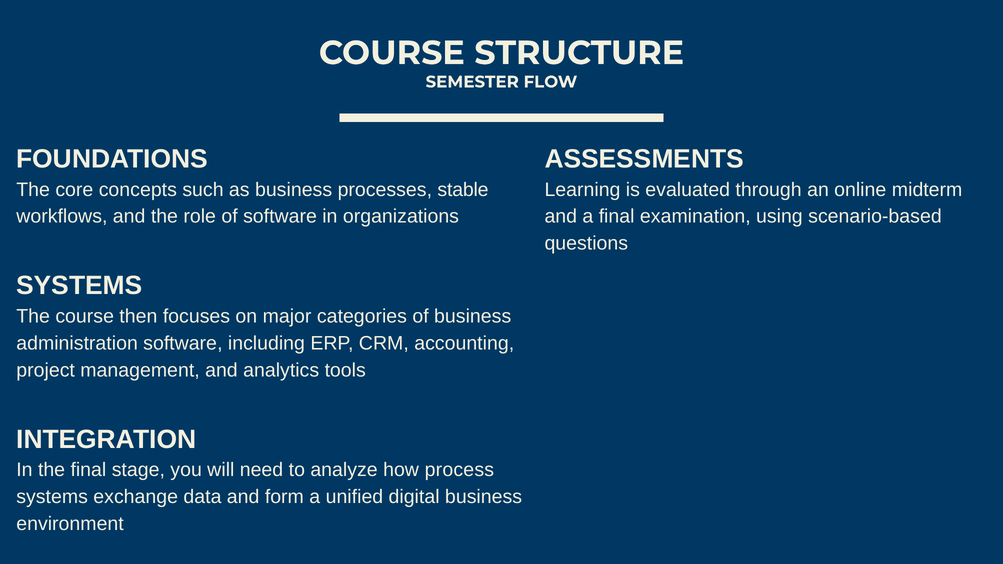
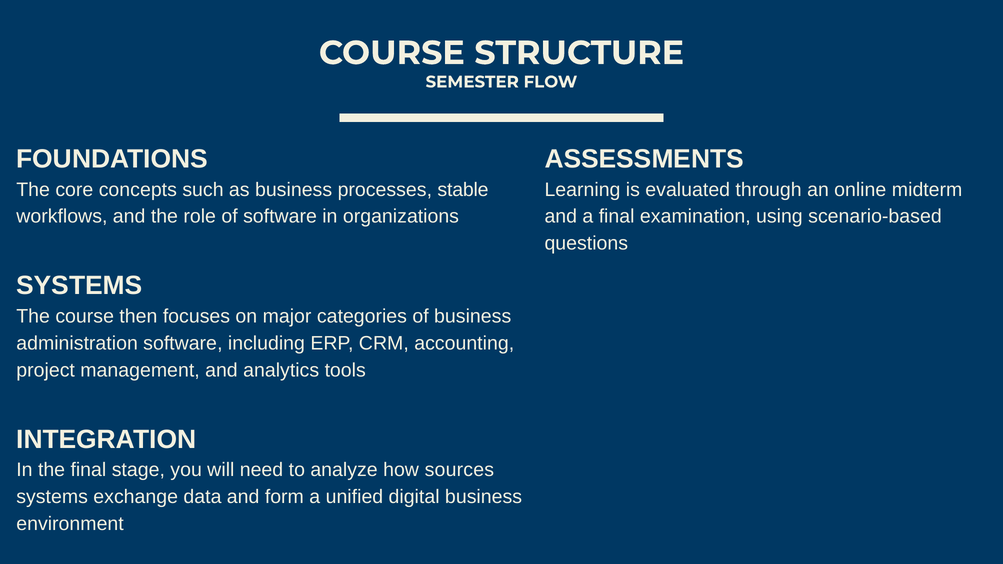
process: process -> sources (459, 470)
